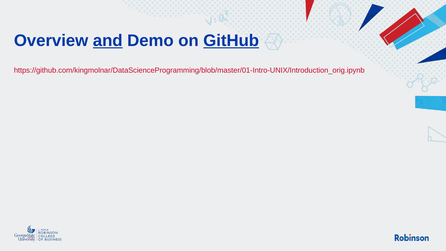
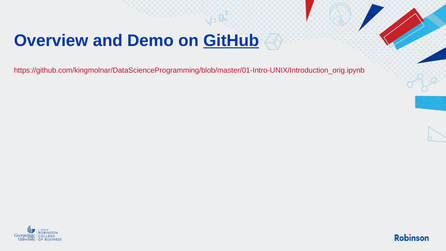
and underline: present -> none (108, 41)
